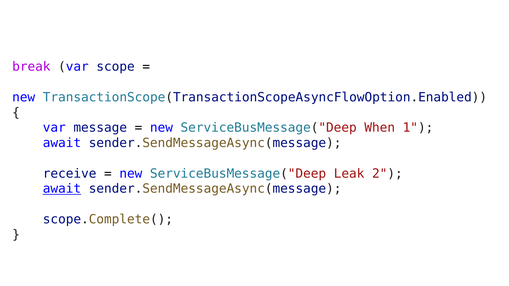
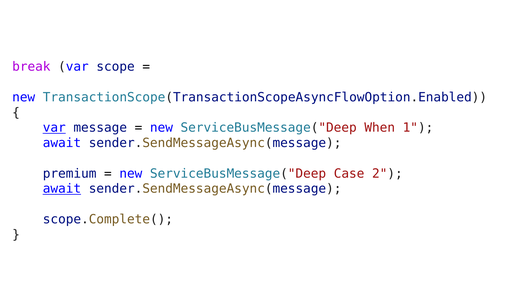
var underline: none -> present (54, 128)
receive: receive -> premium (70, 174)
Leak: Leak -> Case (349, 174)
